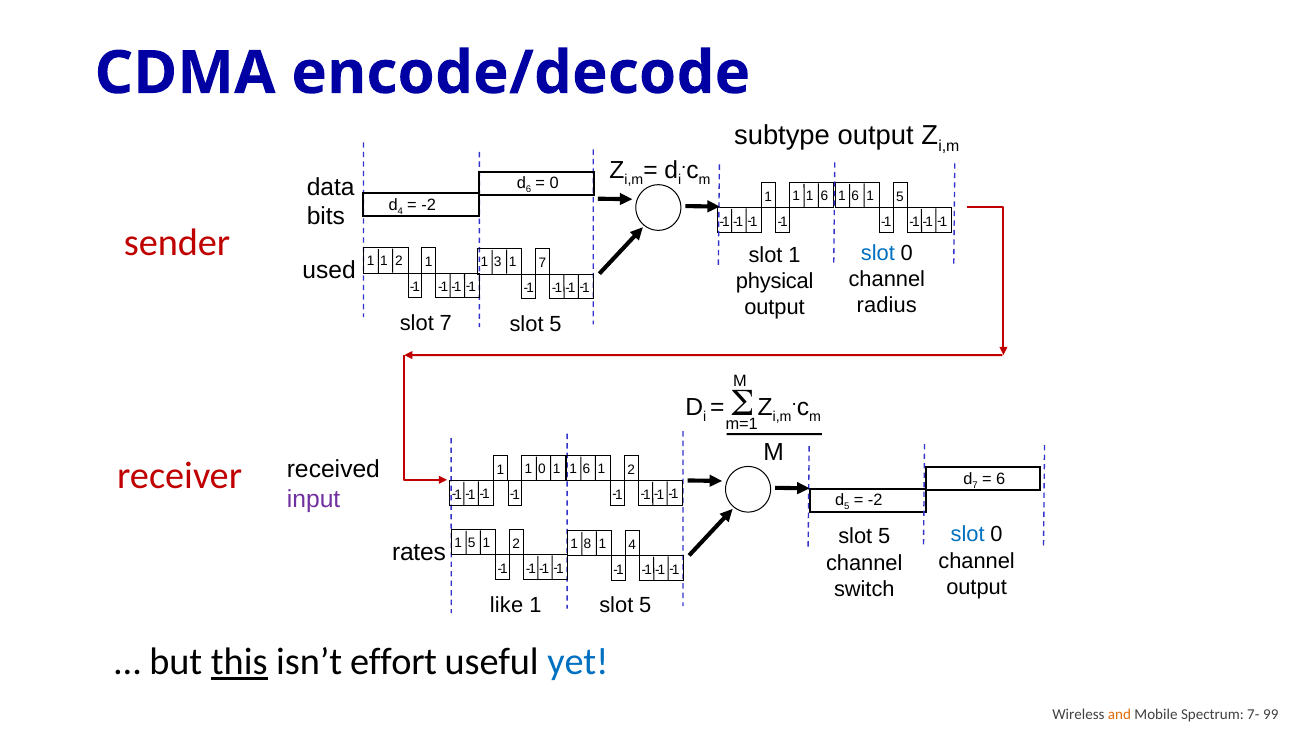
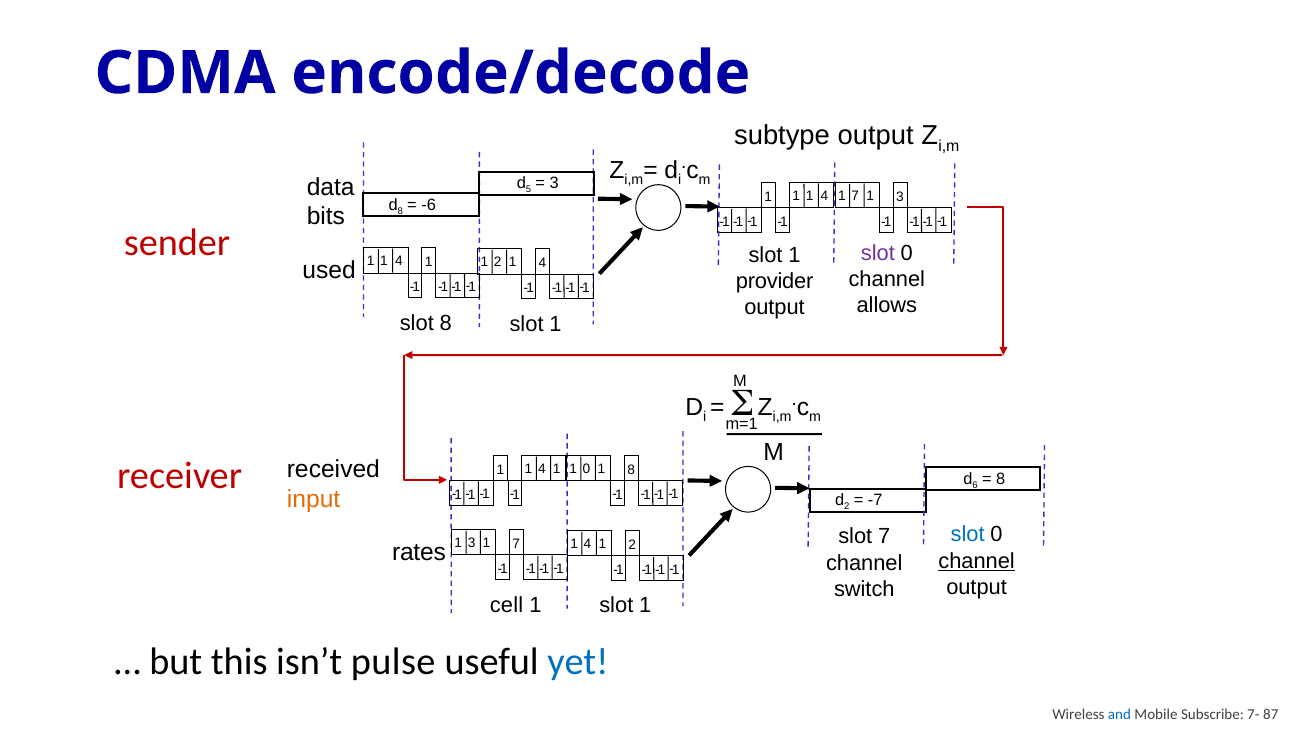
6: 6 -> 5 (528, 190)
0: 0 -> 3 (554, 183)
6: 6 -> 4 (825, 196)
6: 6 -> 7 (855, 196)
5: 5 -> 3 (900, 197)
4: 4 -> 8 (400, 211)
-2: -2 -> -6 (429, 205)
slot colour: blue -> purple (878, 253)
2: 2 -> 4 (399, 261)
3: 3 -> 2 (498, 262)
7: 7 -> 4 (542, 263)
physical: physical -> provider (775, 281)
radius: radius -> allows (887, 305)
slot 7: 7 -> 8 (446, 323)
5: 5 -> 1 (556, 324)
0: 0 -> 4 (542, 469)
6: 6 -> 0 (587, 469)
2: 2 -> 8 (631, 470)
7: 7 -> 6 (975, 485)
6: 6 -> 8 (1001, 479)
input colour: purple -> orange (314, 499)
5: 5 -> 2 (847, 506)
-2: -2 -> -7 (875, 500)
5: 5 -> 7 (884, 536)
5: 5 -> 3 (472, 543)
2: 2 -> 7 (516, 544)
8: 8 -> 4 (588, 544)
4: 4 -> 2 (632, 545)
channel underline: none -> present (977, 561)
like: like -> cell (507, 605)
1 slot 5: 5 -> 1 (645, 605)
this underline: present -> none (239, 662)
effort: effort -> pulse (393, 662)
and colour: orange -> blue (1119, 714)
Spectrum: Spectrum -> Subscribe (1212, 714)
99: 99 -> 87 (1271, 714)
